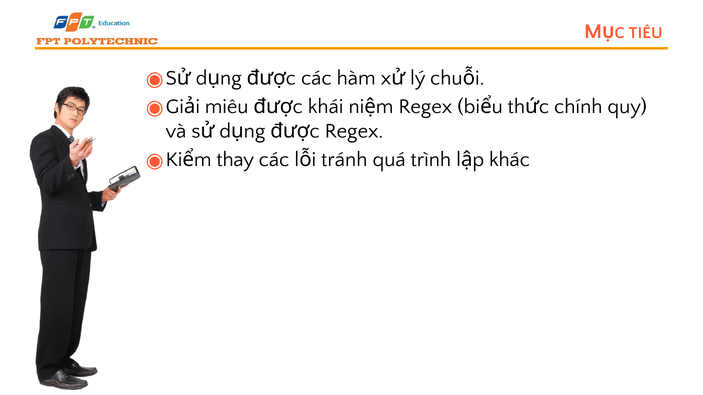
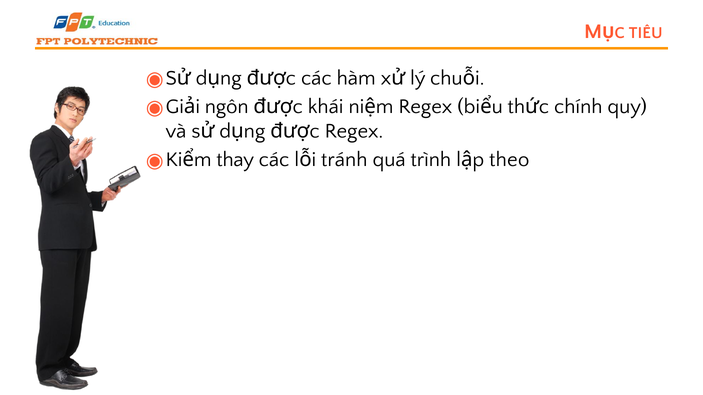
miêu: miêu -> ngôn (227, 107)
khác: khác -> theo (509, 160)
